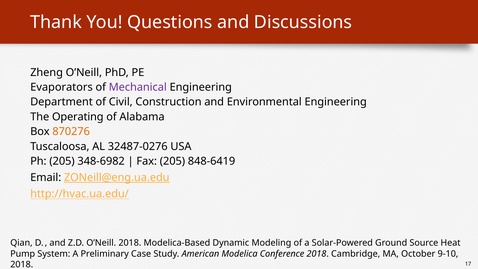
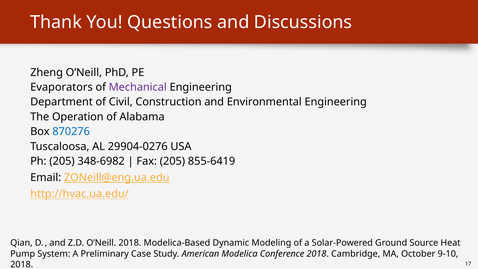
Operating: Operating -> Operation (78, 117)
870276 colour: orange -> blue (71, 132)
32487-0276: 32487-0276 -> 29904-0276 (138, 146)
848-6419: 848-6419 -> 855-6419 (212, 161)
